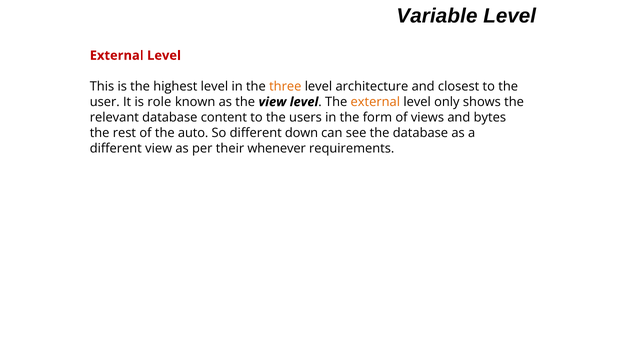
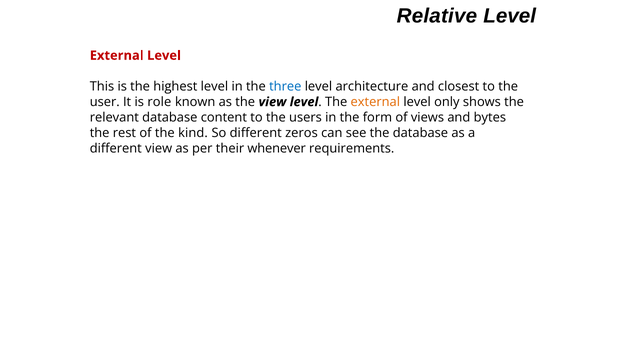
Variable: Variable -> Relative (437, 16)
three colour: orange -> blue (285, 86)
auto: auto -> kind (193, 133)
down: down -> zeros (301, 133)
